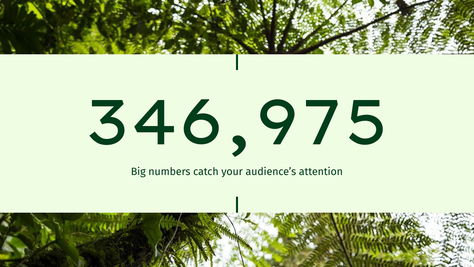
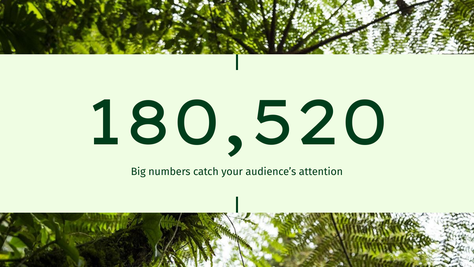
346,975: 346,975 -> 180,520 (237, 124)
